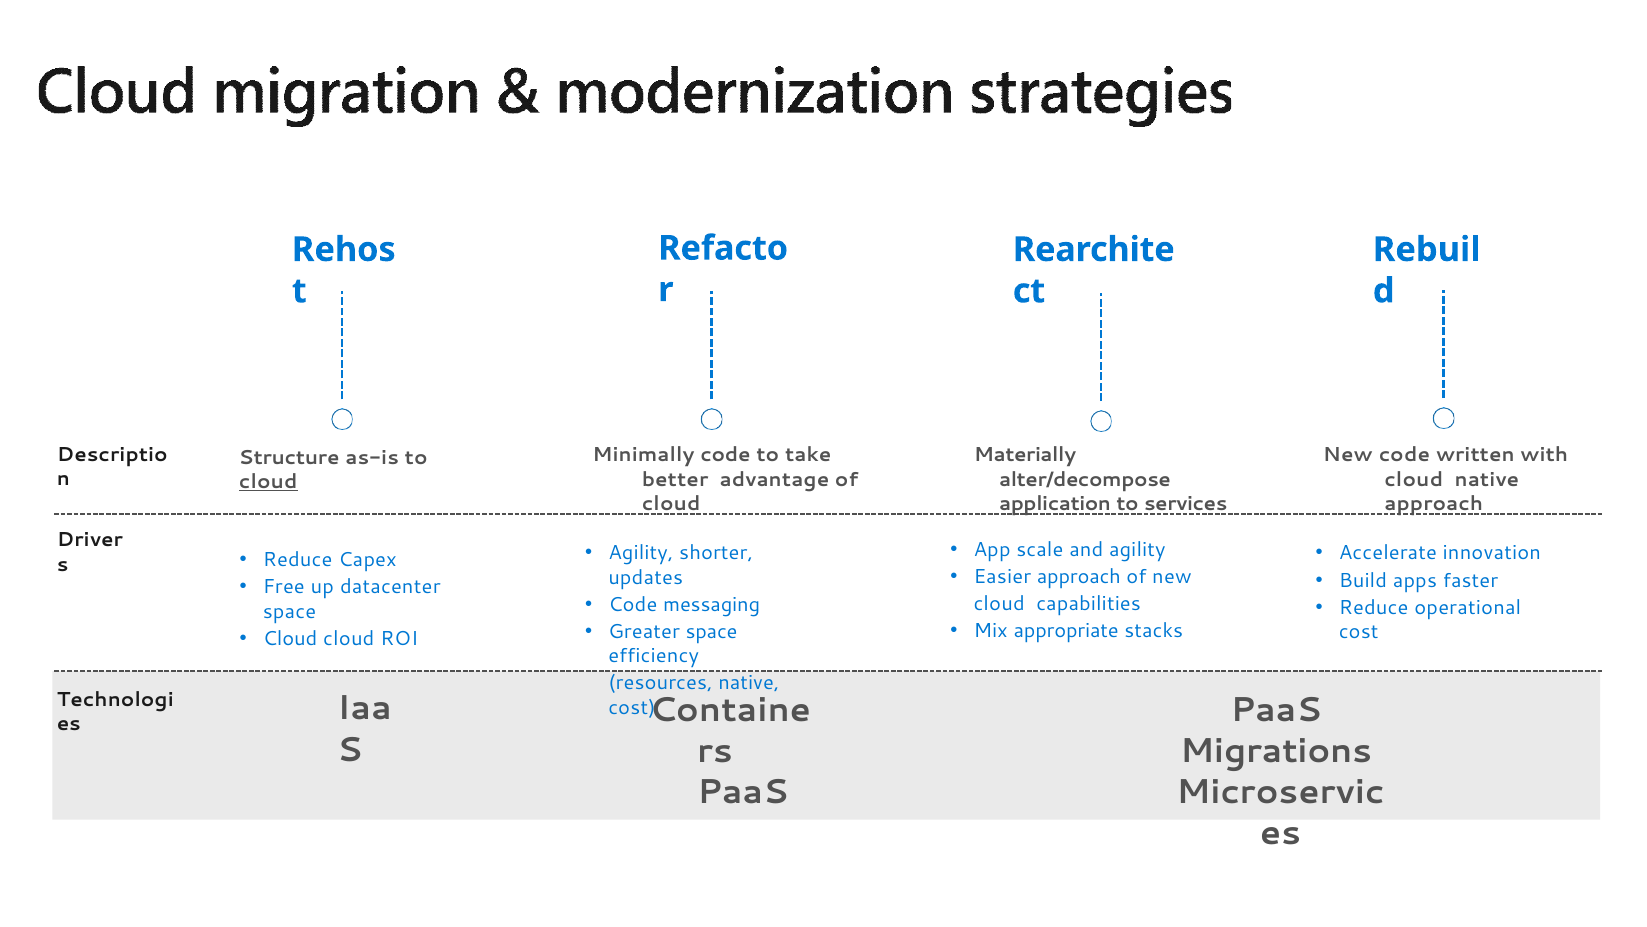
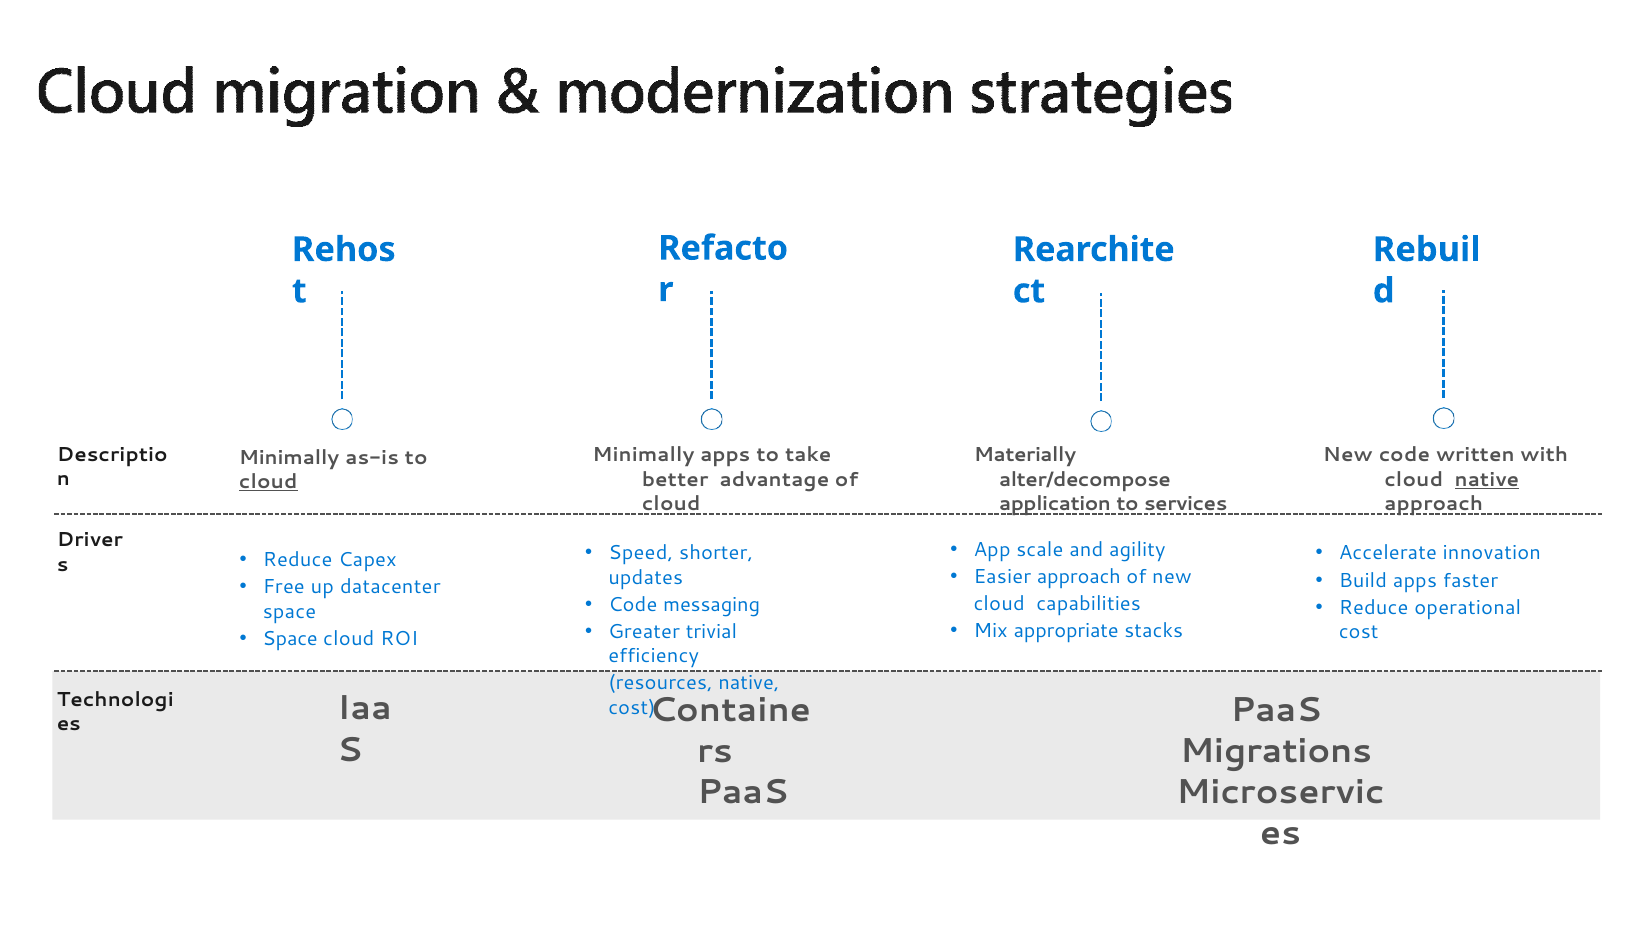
Minimally code: code -> apps (725, 455)
Structure: Structure -> Minimally (289, 458)
native underline: none -> present (1487, 479)
Agility: Agility -> Speed (641, 553)
Greater space: space -> trivial (711, 632)
Cloud: Cloud -> Space (290, 639)
